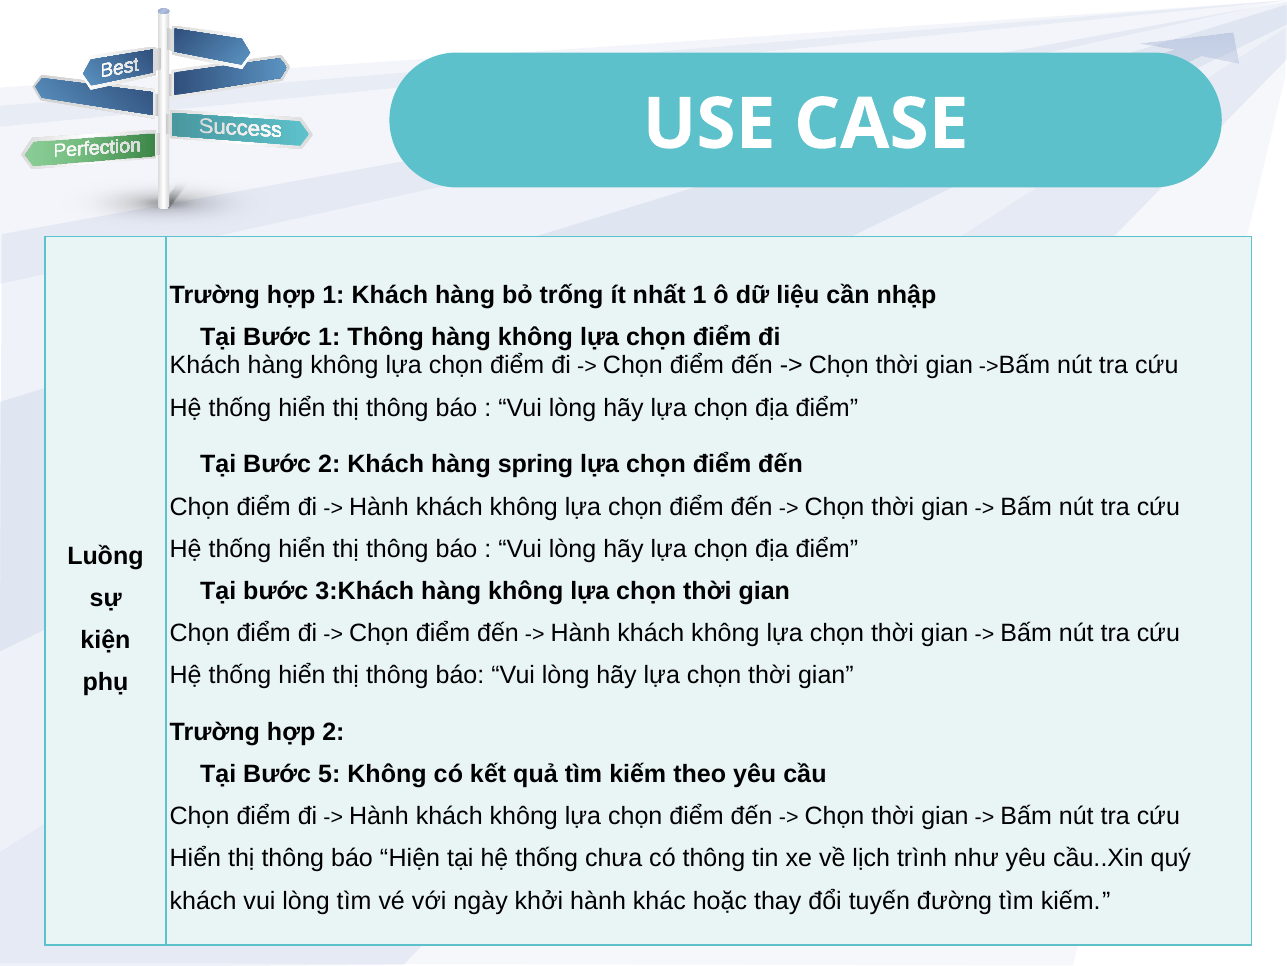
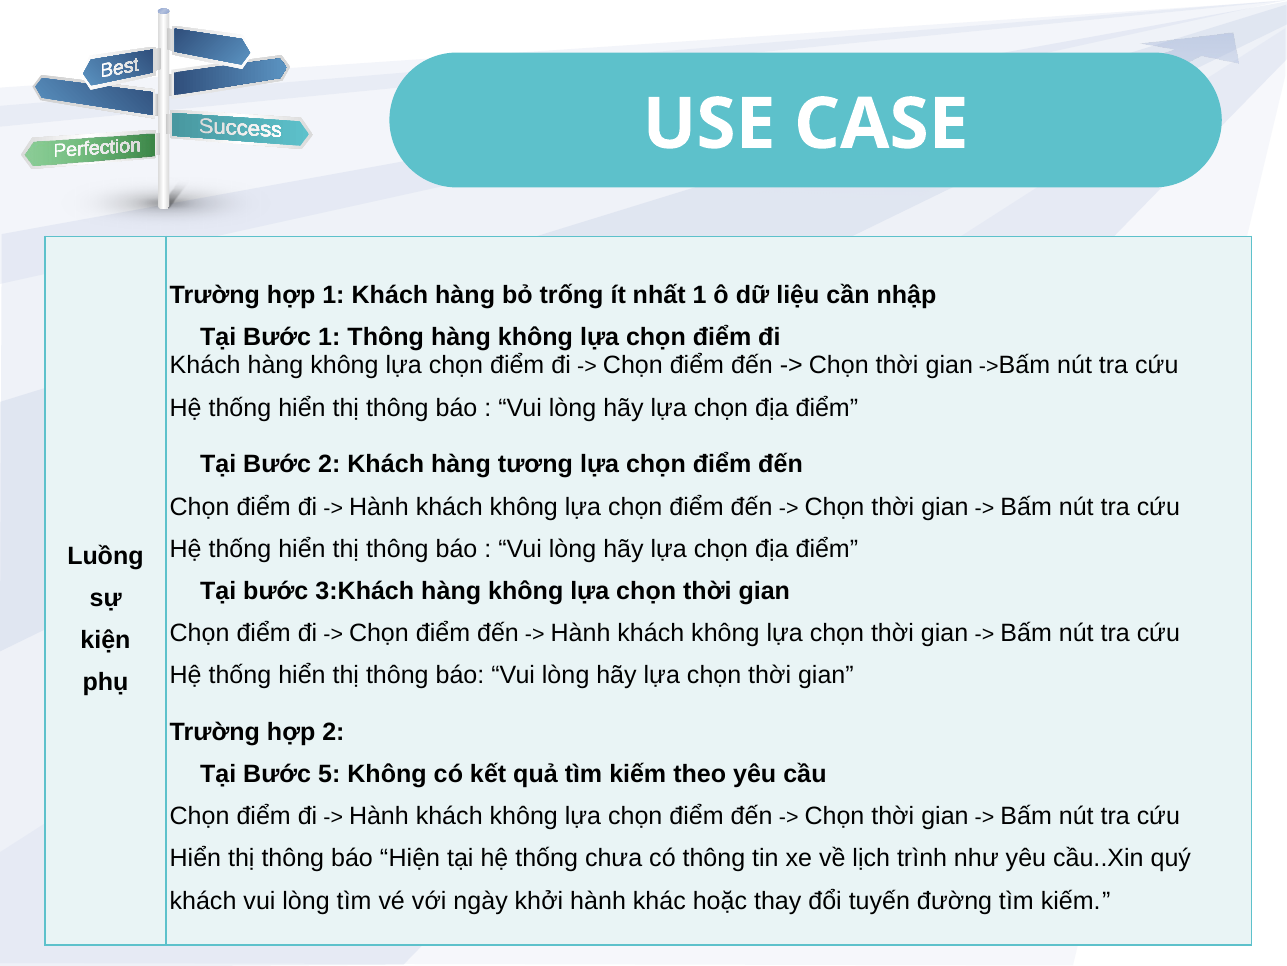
spring: spring -> tương (535, 464)
